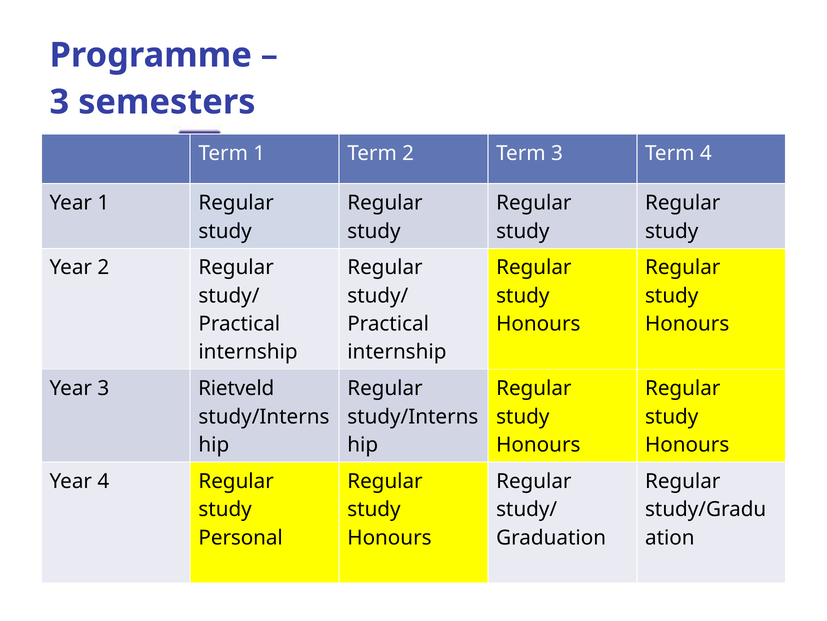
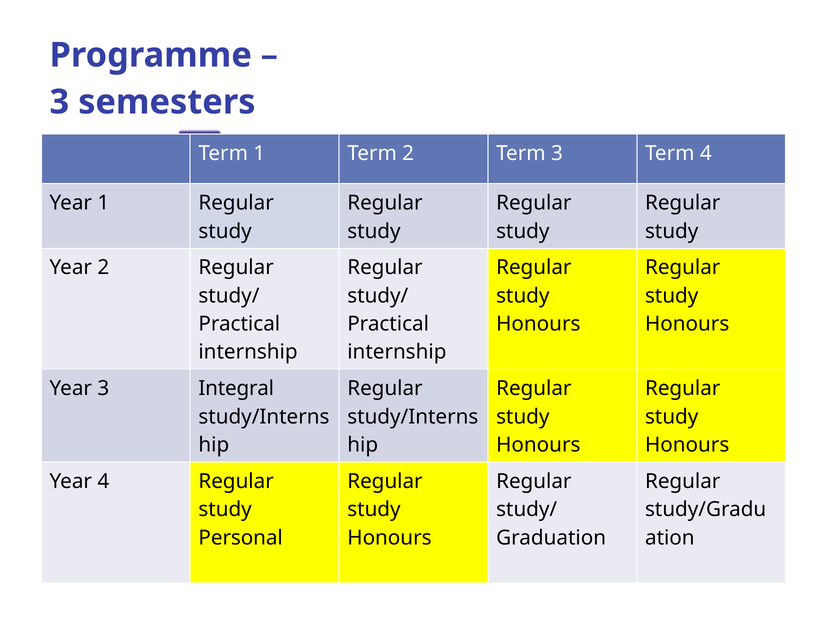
Rietveld: Rietveld -> Integral (236, 388)
